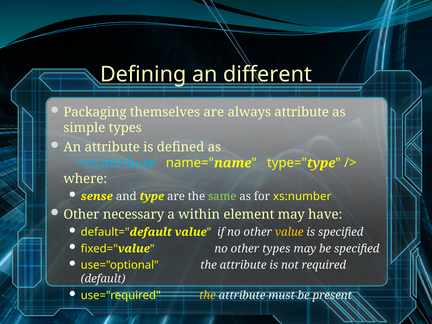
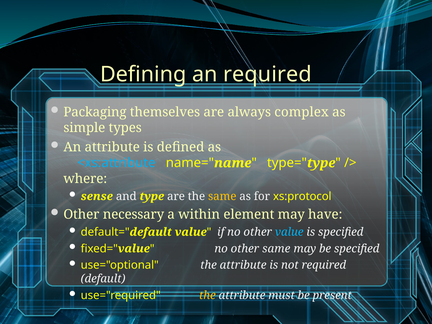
an different: different -> required (267, 74)
always attribute: attribute -> complex (302, 112)
same colour: light green -> yellow (222, 196)
xs:number: xs:number -> xs:protocol (302, 196)
value colour: yellow -> light blue (289, 232)
other types: types -> same (276, 249)
